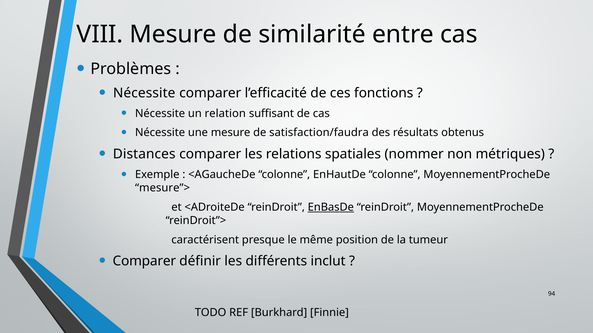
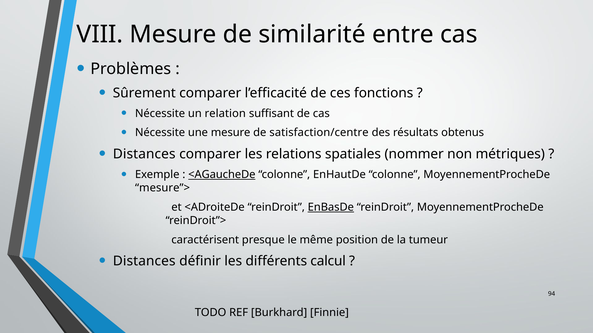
Nécessite: Nécessite -> Sûrement (144, 93)
satisfaction/faudra: satisfaction/faudra -> satisfaction/centre (319, 133)
<AGaucheDe underline: none -> present (222, 175)
Comparer: Comparer -> Distances (144, 262)
inclut: inclut -> calcul (328, 262)
